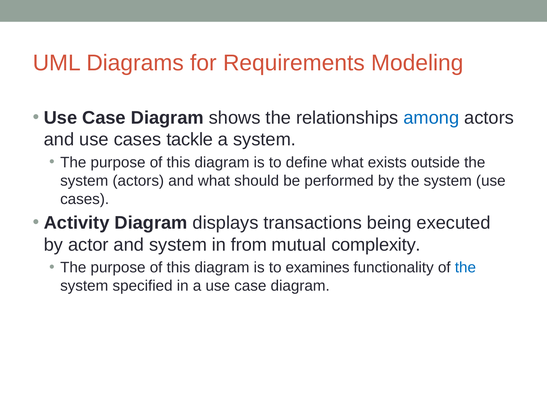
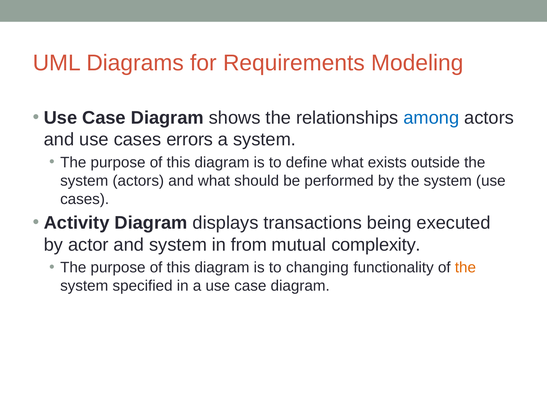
tackle: tackle -> errors (190, 140)
examines: examines -> changing (317, 268)
the colour: blue -> orange (465, 268)
